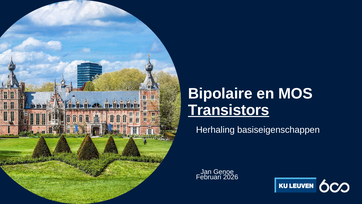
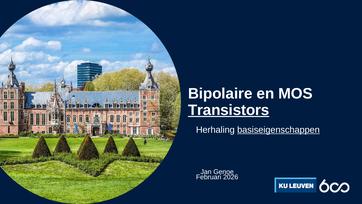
basiseigenschappen underline: none -> present (278, 130)
